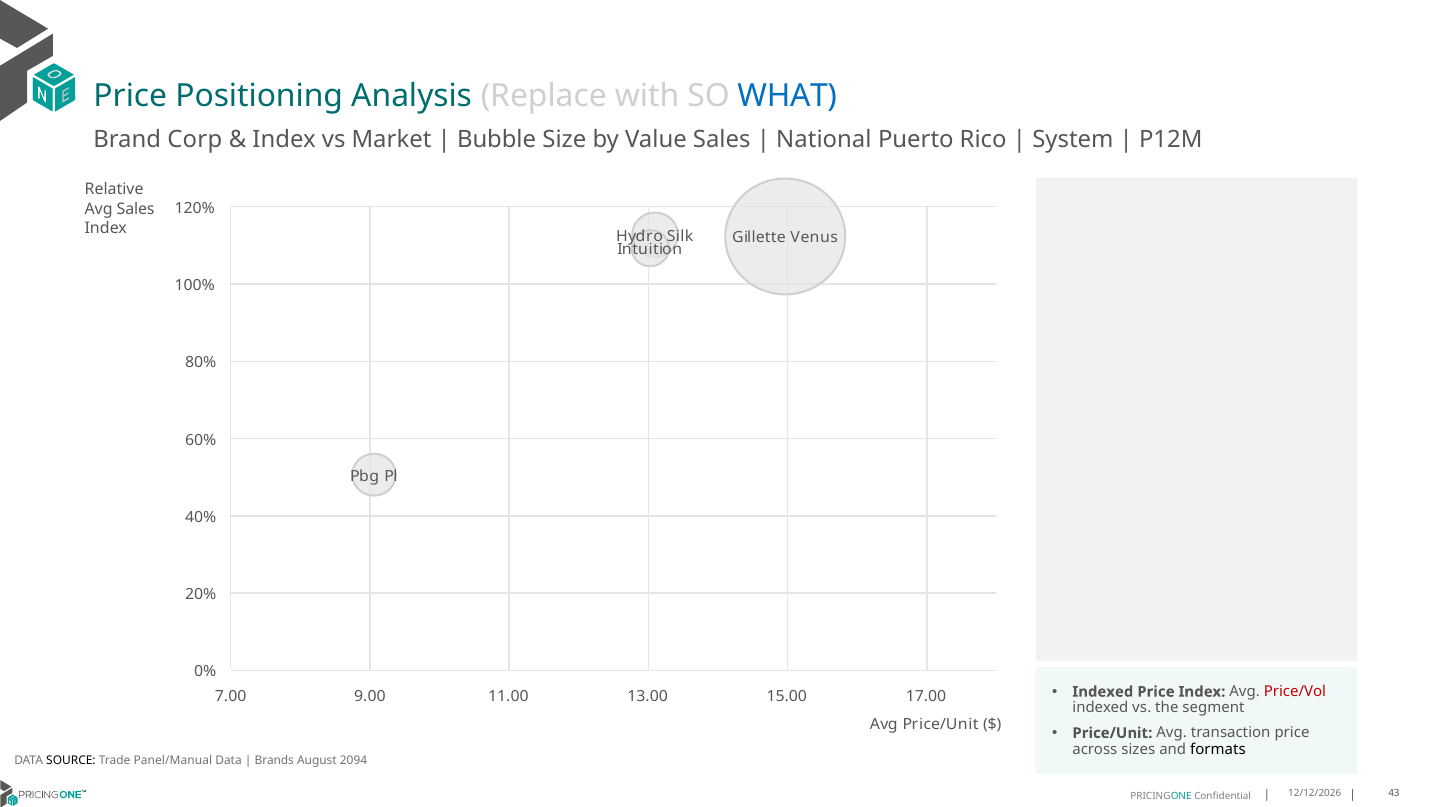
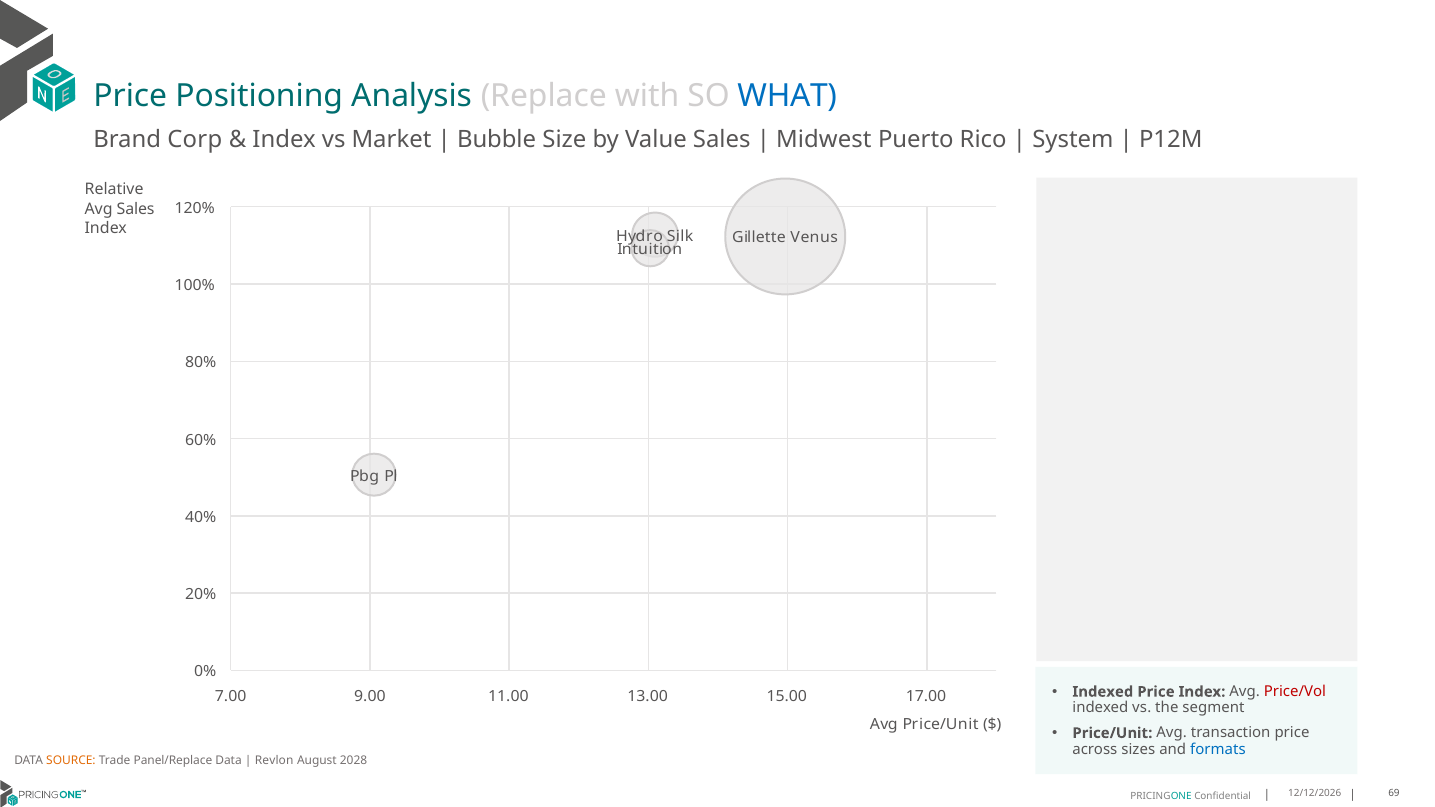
National: National -> Midwest (824, 140)
formats colour: black -> blue (1218, 749)
SOURCE colour: black -> orange (71, 760)
Panel/Manual: Panel/Manual -> Panel/Replace (173, 760)
Brands: Brands -> Revlon (274, 760)
2094: 2094 -> 2028 (354, 760)
43: 43 -> 69 (1394, 794)
